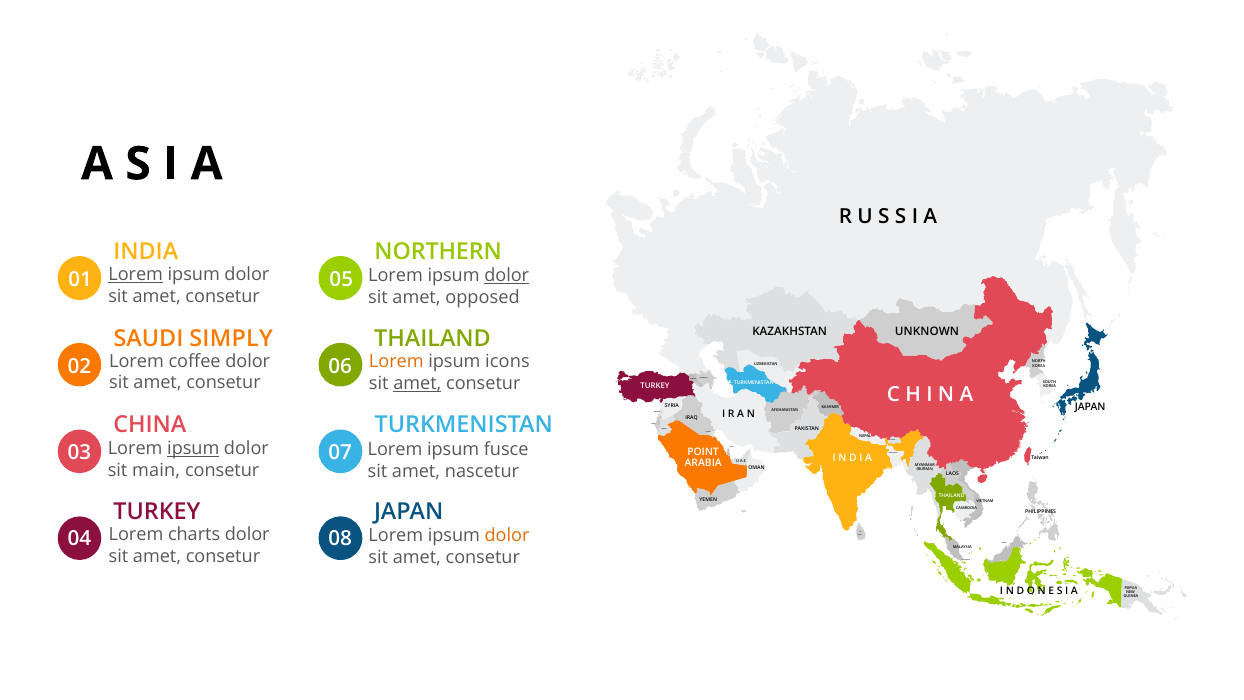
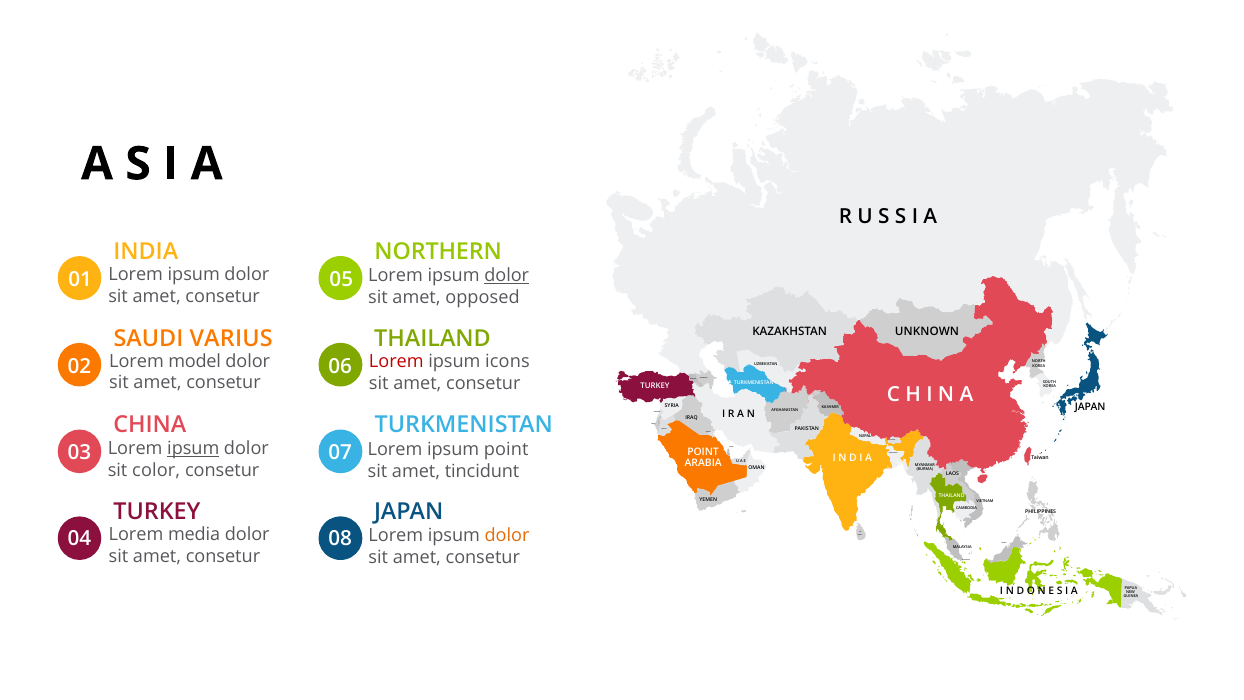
Lorem underline: present -> none (136, 275)
SIMPLY: SIMPLY -> VARIUS (231, 339)
coffee: coffee -> model (195, 361)
Lorem colour: orange -> red (396, 362)
amet underline: present -> none (417, 384)
ipsum fusce: fusce -> point (506, 449)
main: main -> color (156, 470)
nascetur: nascetur -> tincidunt (482, 471)
charts: charts -> media (194, 535)
